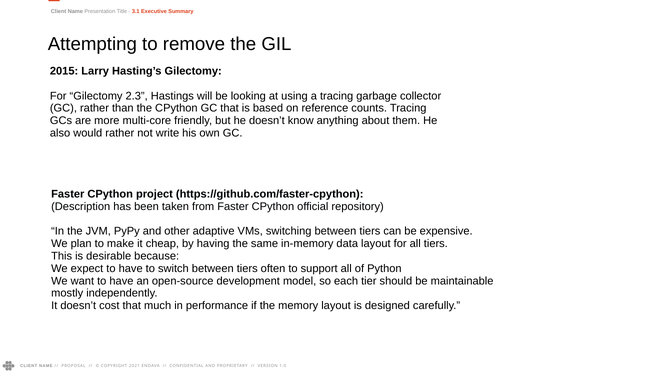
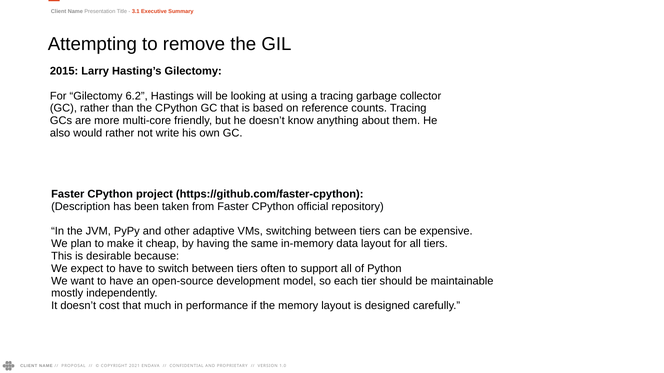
2.3: 2.3 -> 6.2 (137, 96)
